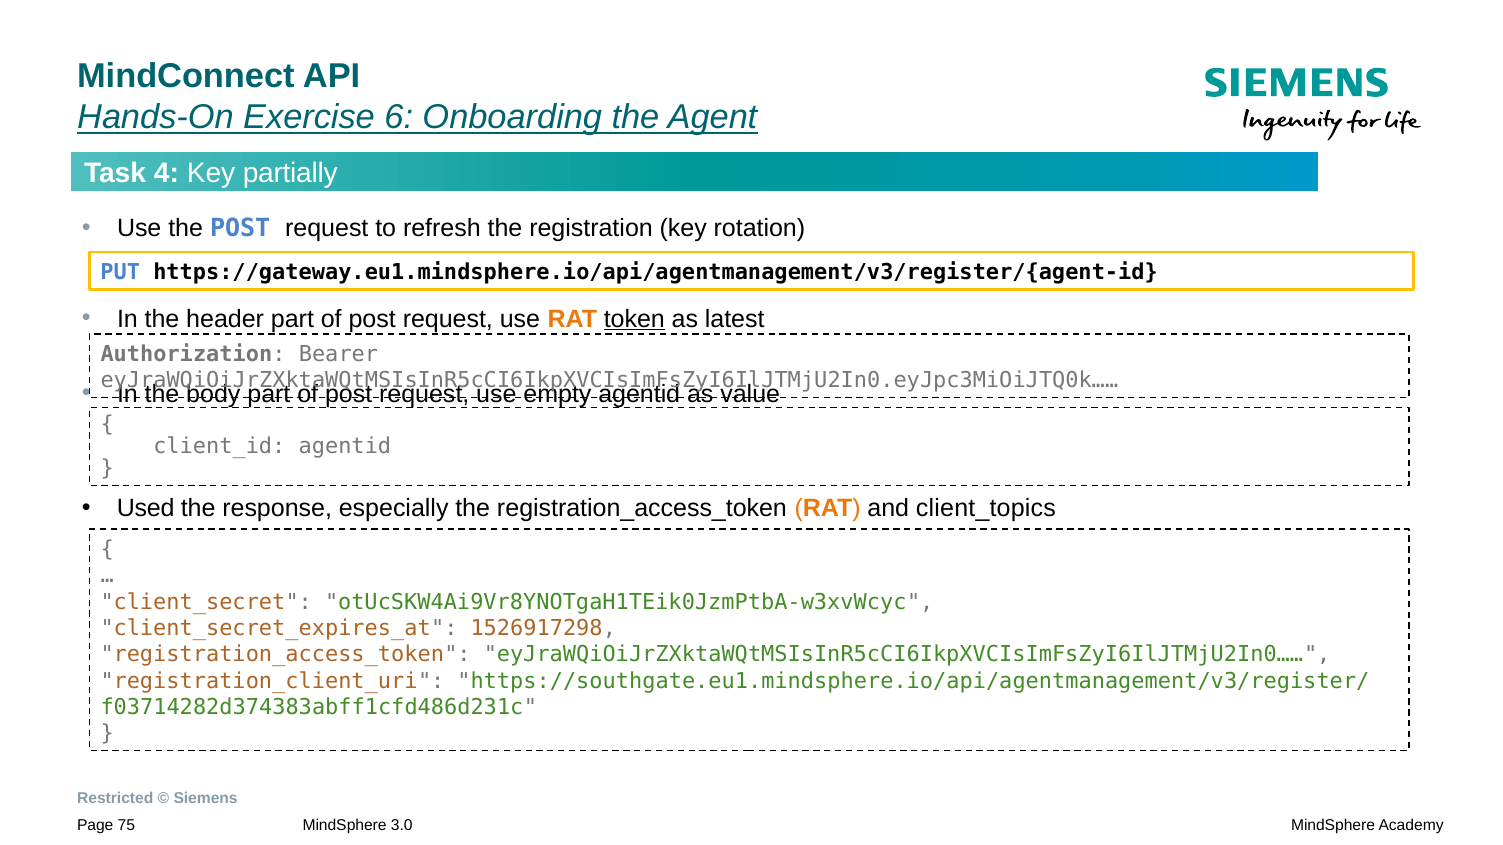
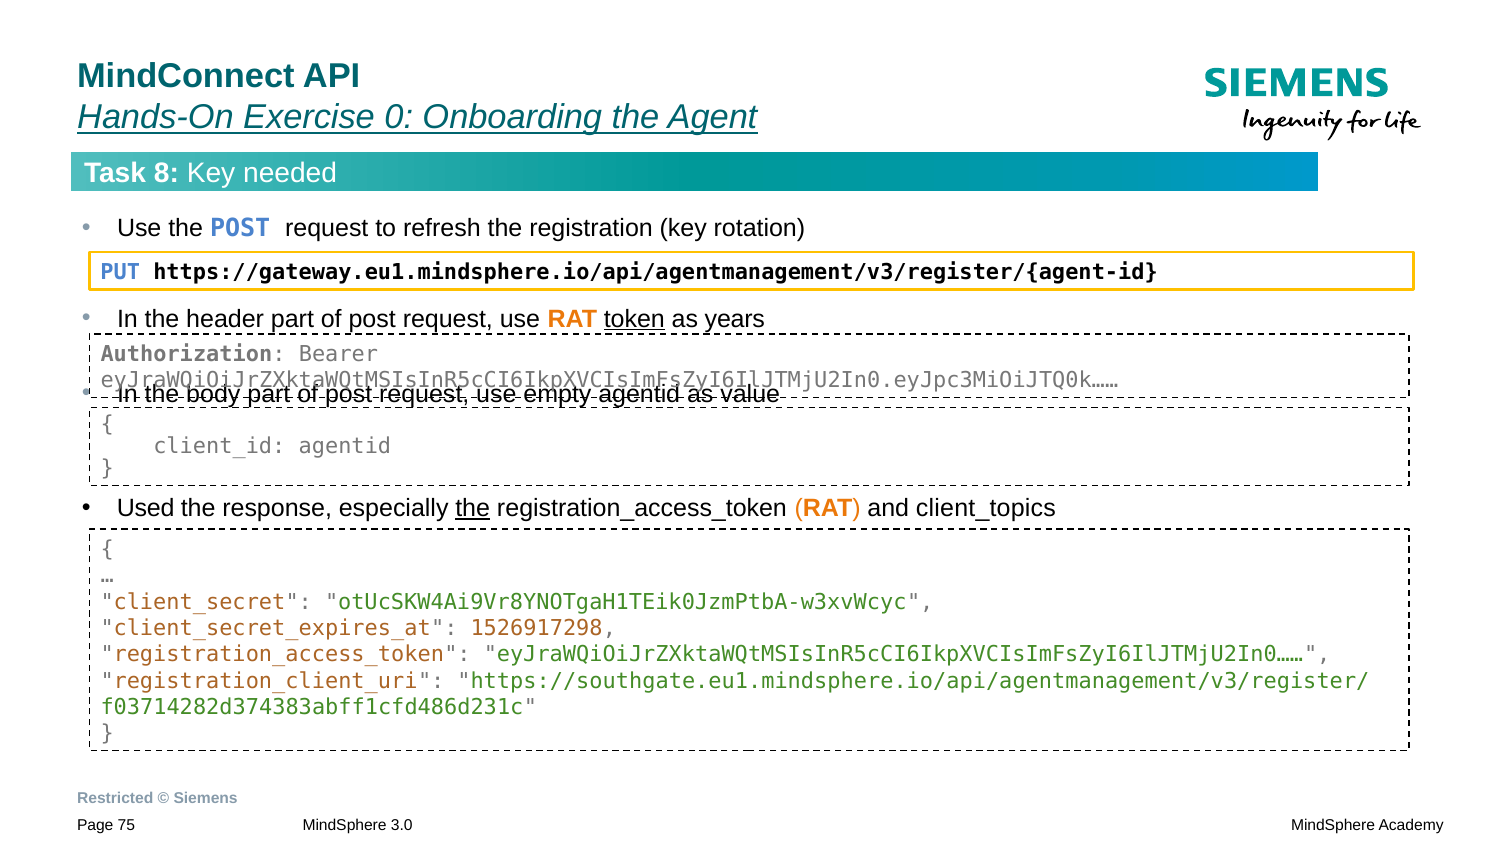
6: 6 -> 0 (399, 118)
4: 4 -> 8 (166, 174)
partially: partially -> needed (290, 174)
latest: latest -> years (735, 319)
the underline: none -> present (473, 509)
